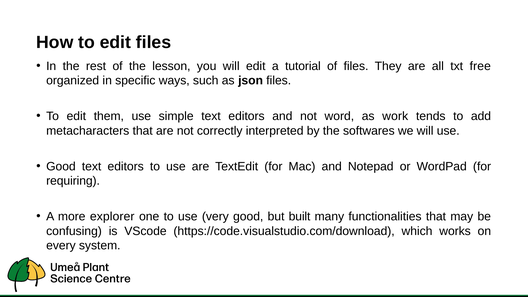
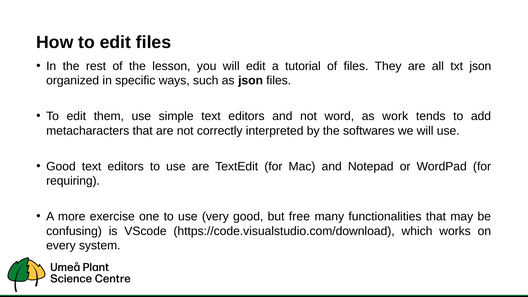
txt free: free -> json (480, 66)
explorer: explorer -> exercise (112, 217)
built: built -> free (299, 217)
